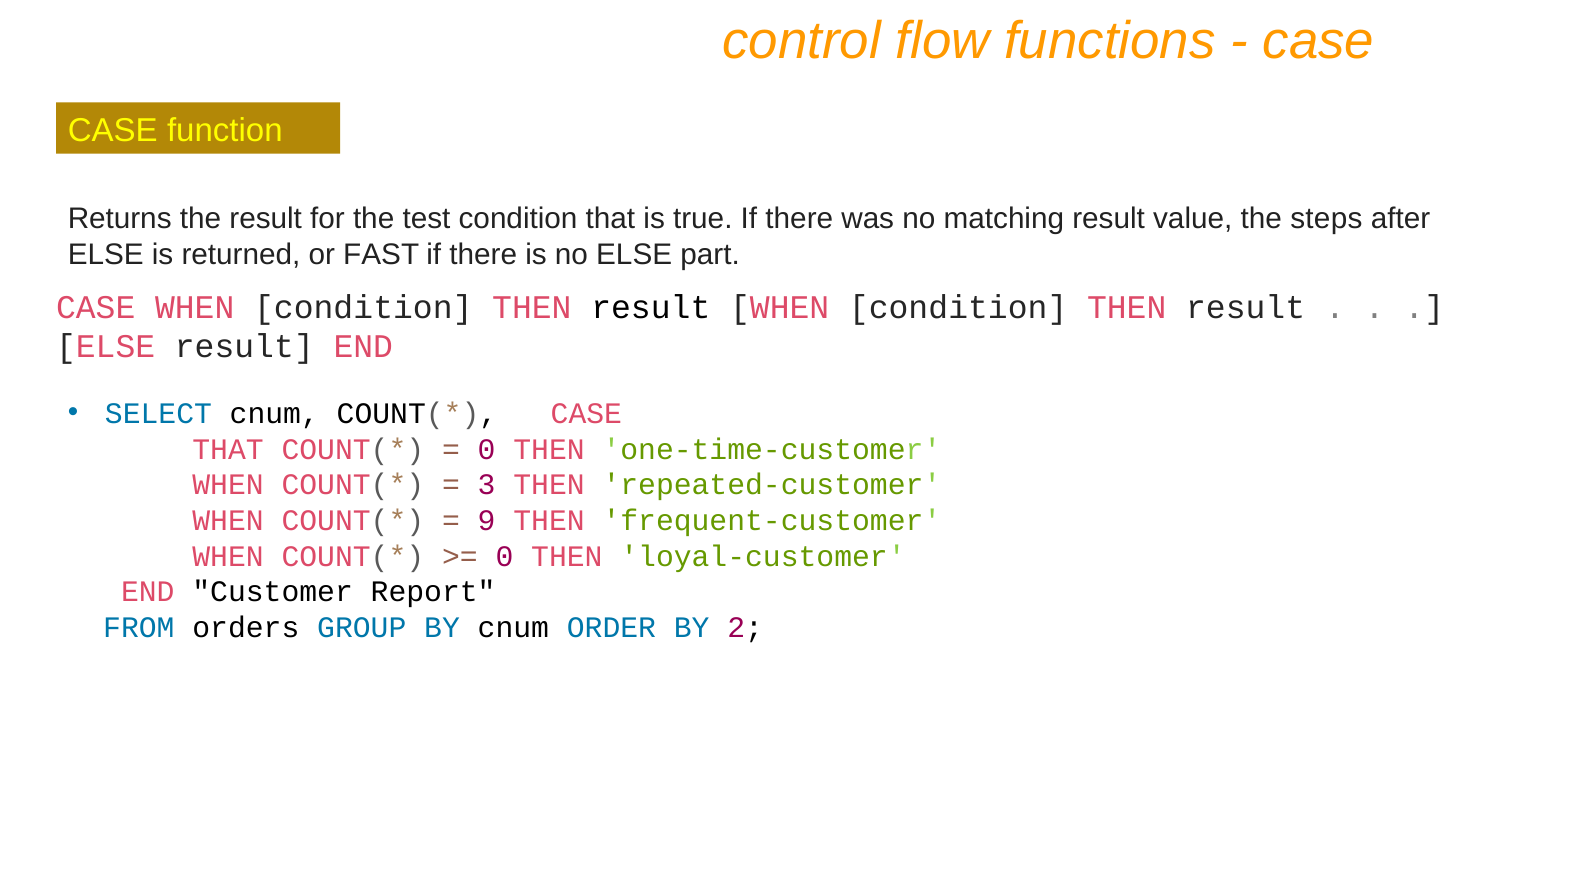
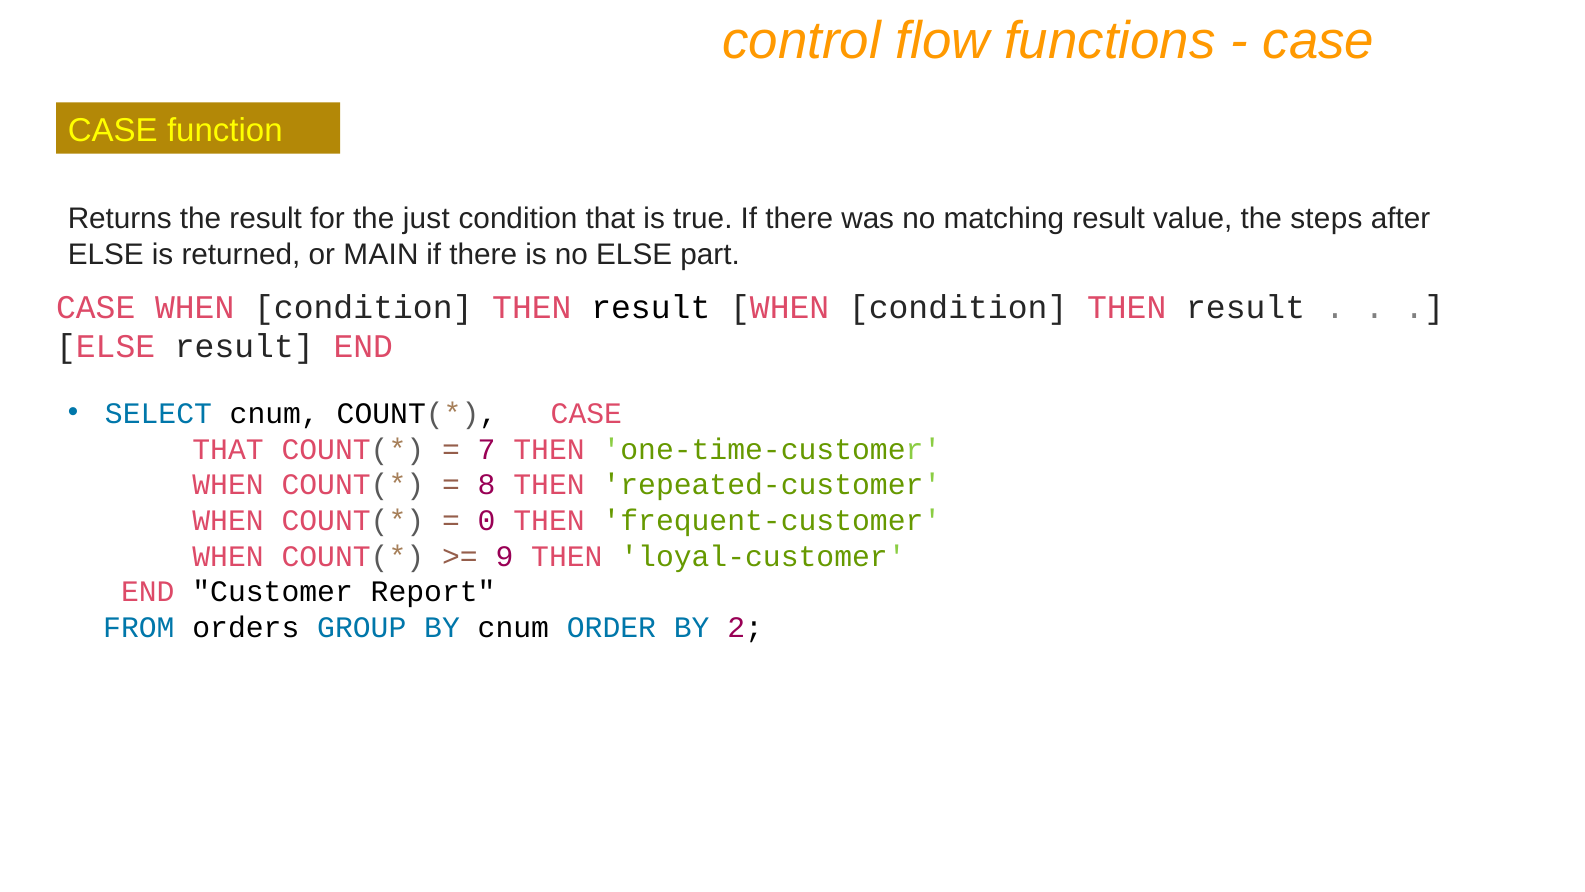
test: test -> just (426, 219)
FAST: FAST -> MAIN (381, 255)
0: 0 -> 7 (487, 449)
3: 3 -> 8 (487, 485)
9: 9 -> 0 (487, 520)
0: 0 -> 9 (504, 556)
